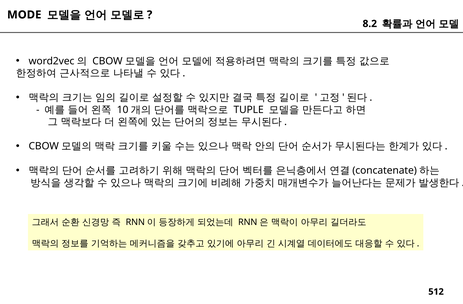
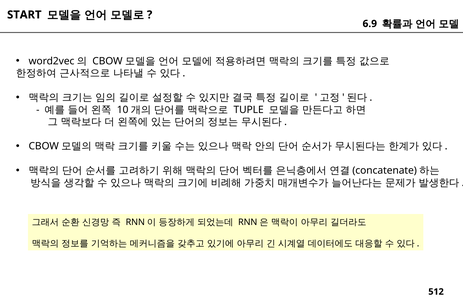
MODE: MODE -> START (24, 15)
8.2: 8.2 -> 6.9 (370, 24)
